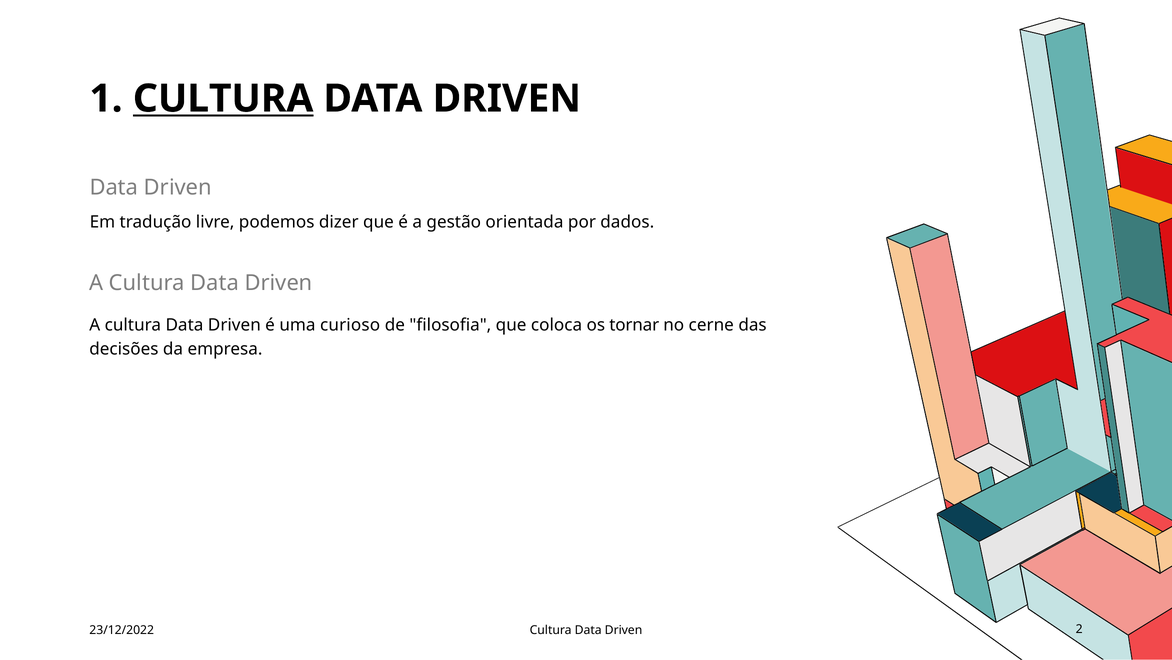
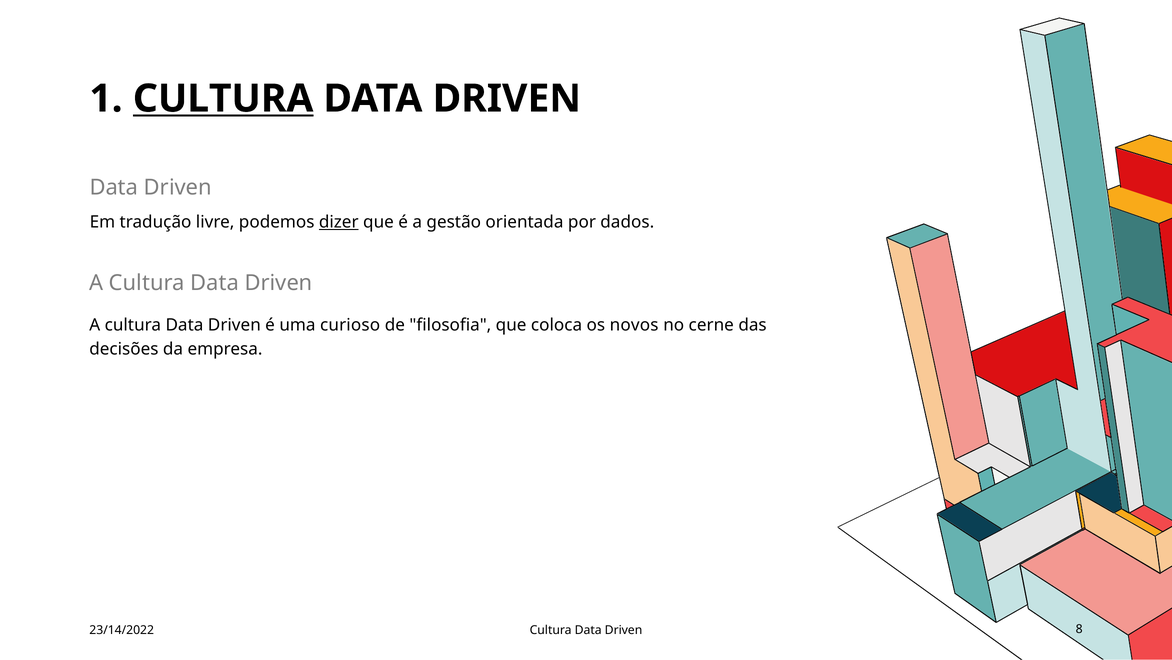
dizer underline: none -> present (339, 222)
tornar: tornar -> novos (634, 324)
23/12/2022: 23/12/2022 -> 23/14/2022 (122, 629)
2: 2 -> 8 (1079, 628)
